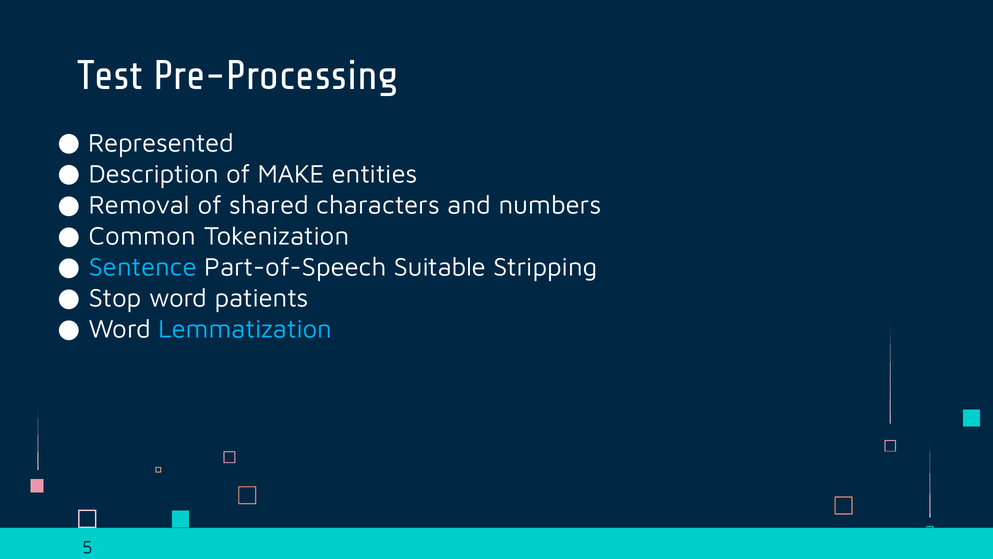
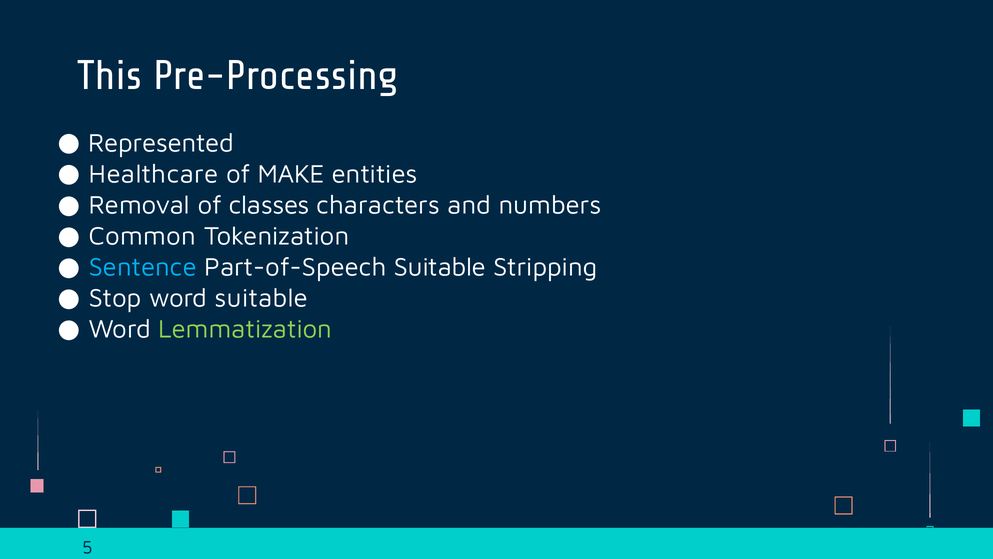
Test: Test -> This (110, 76)
Description: Description -> Healthcare (154, 174)
shared: shared -> classes (269, 205)
word patients: patients -> suitable (261, 298)
Lemmatization colour: light blue -> light green (245, 329)
